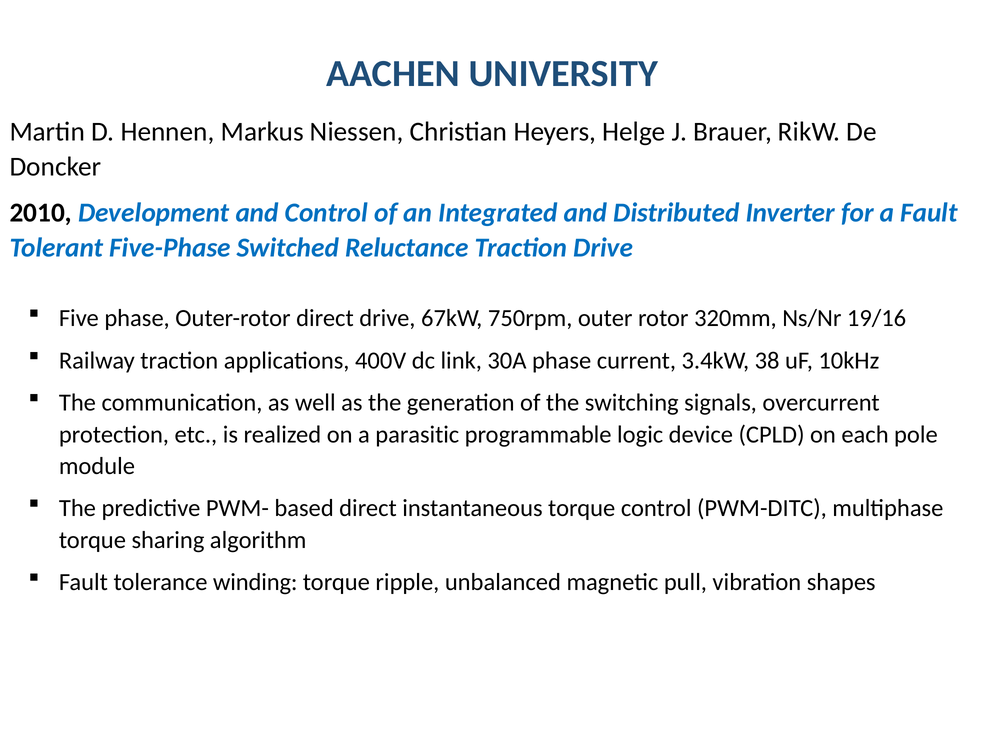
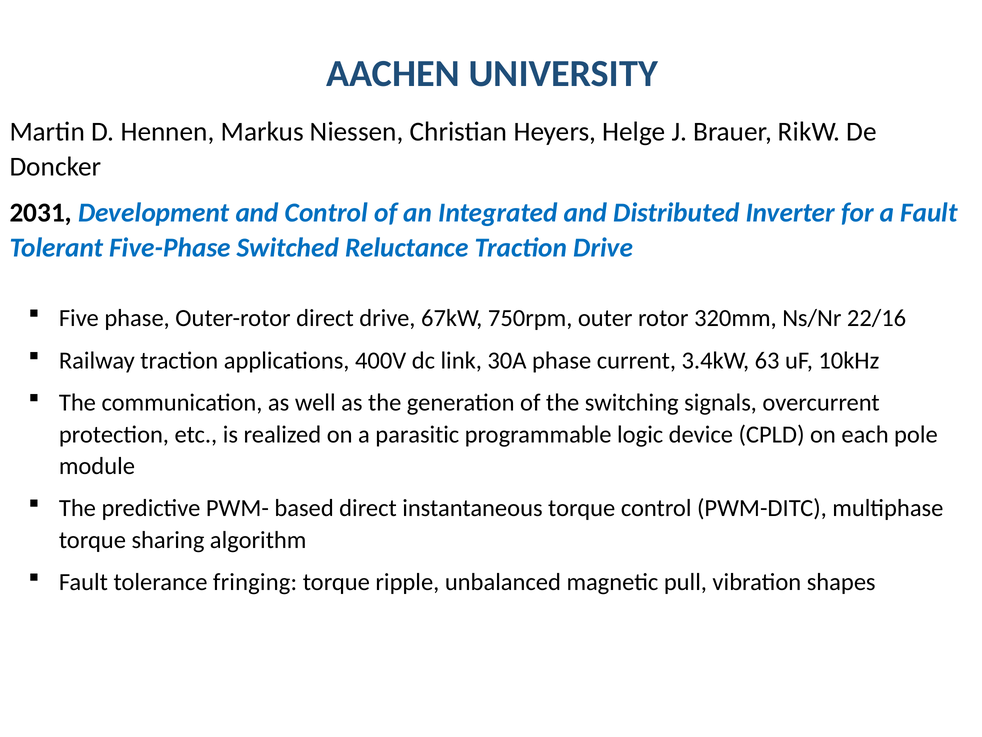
2010: 2010 -> 2031 (41, 213)
19/16: 19/16 -> 22/16 (877, 318)
38: 38 -> 63 (767, 360)
winding: winding -> fringing (255, 582)
